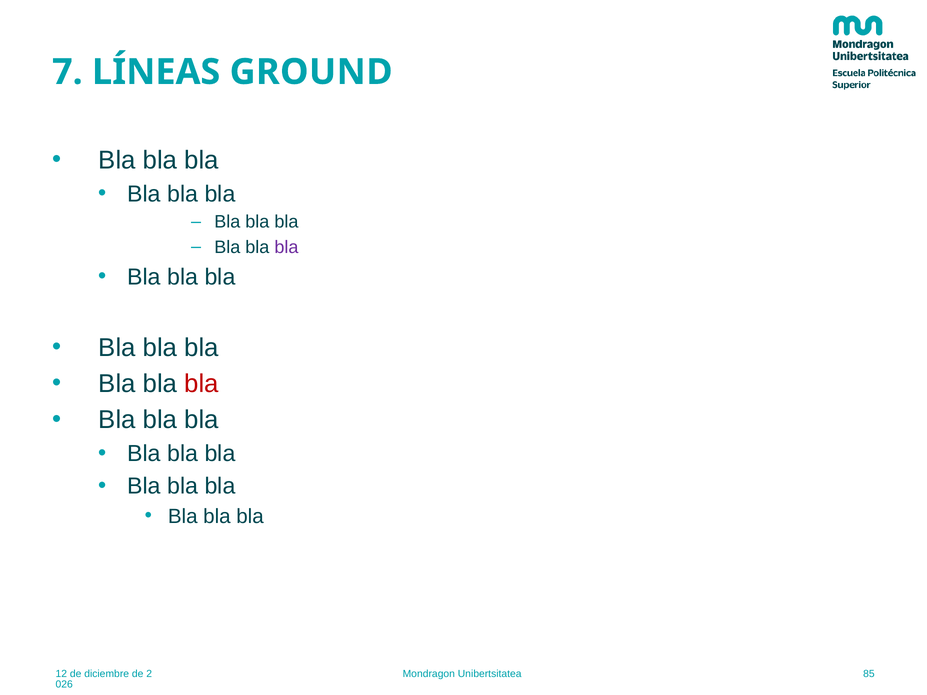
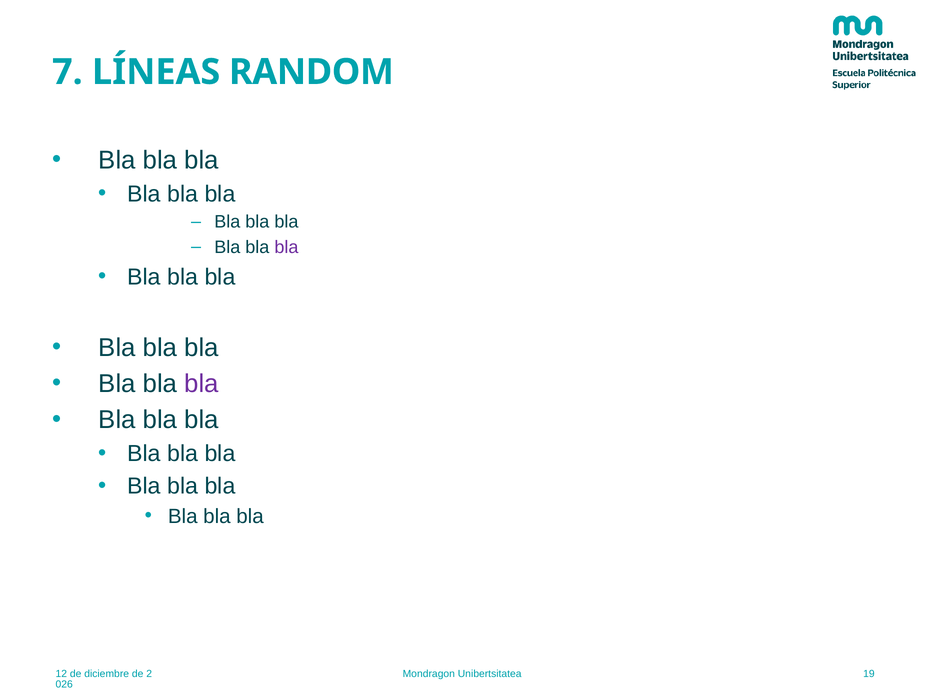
GROUND: GROUND -> RANDOM (311, 72)
bla colour: red -> purple (201, 384)
85: 85 -> 19 (869, 674)
